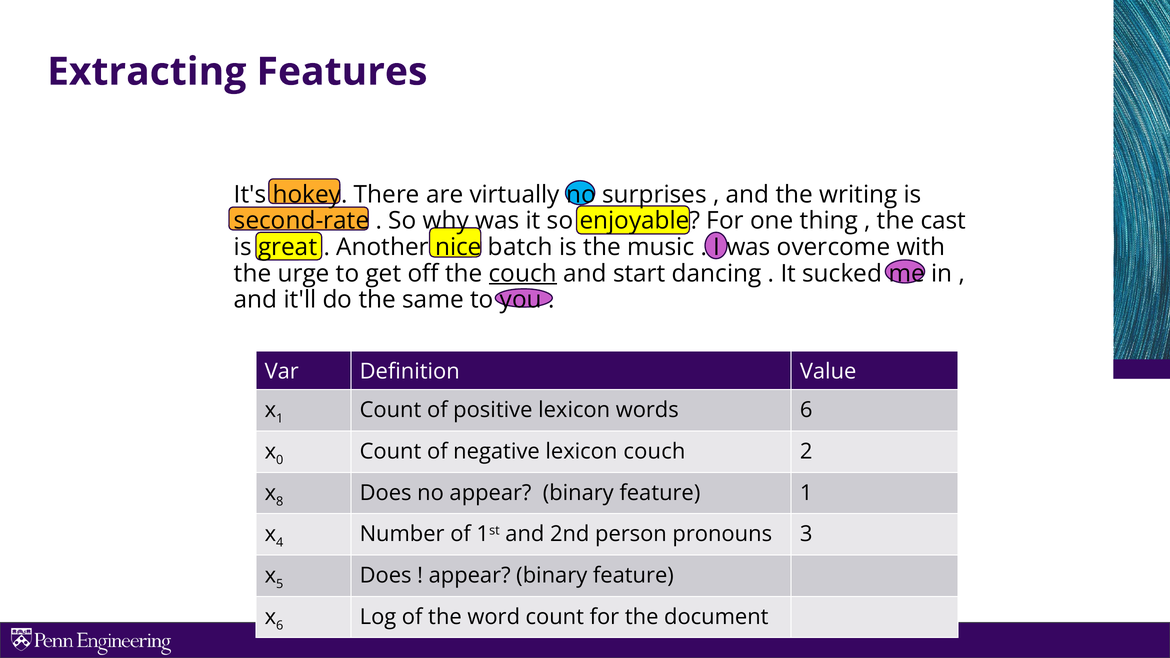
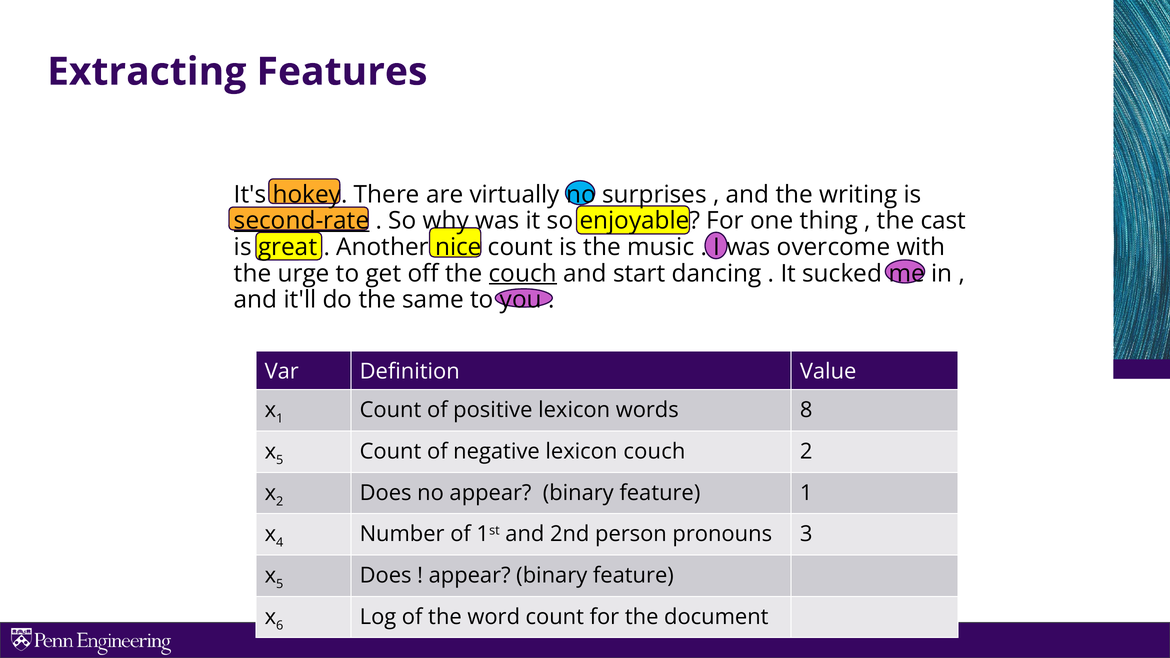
second-rate underline: none -> present (302, 221)
nice batch: batch -> count (520, 247)
words 6: 6 -> 8 (806, 410)
0: 0 -> 5 (280, 460)
8: 8 -> 2 (280, 501)
